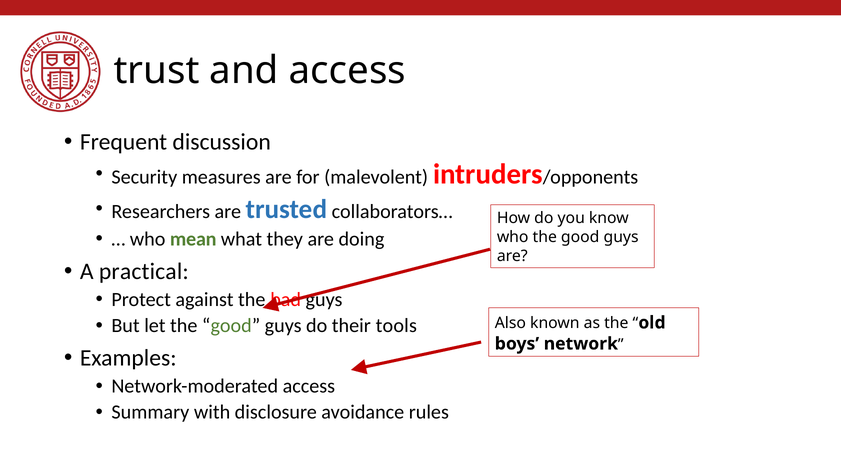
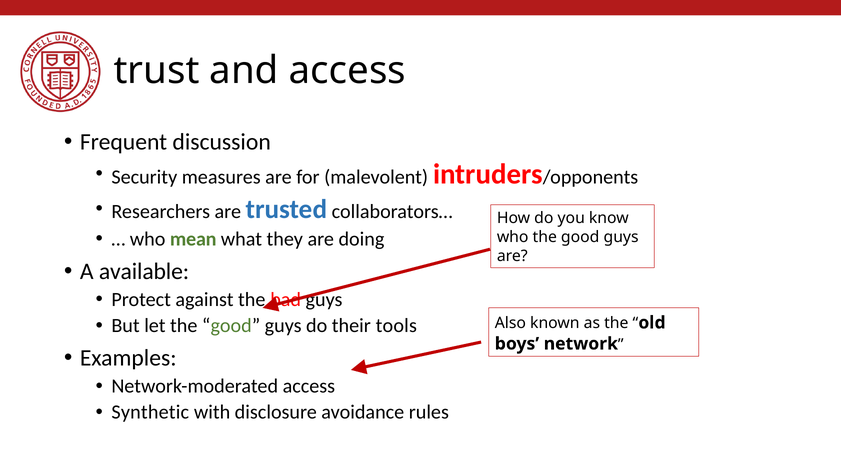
practical: practical -> available (144, 272)
Summary: Summary -> Synthetic (150, 412)
